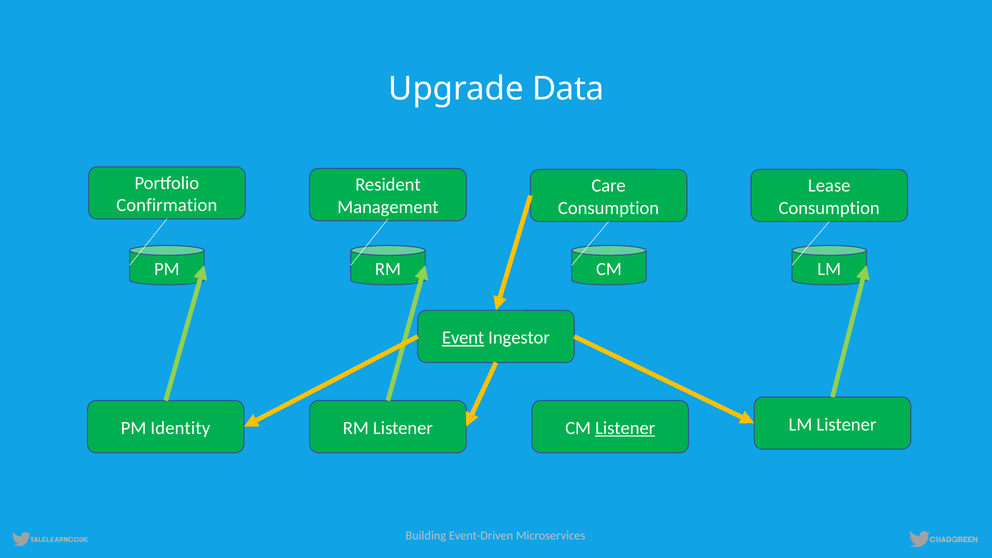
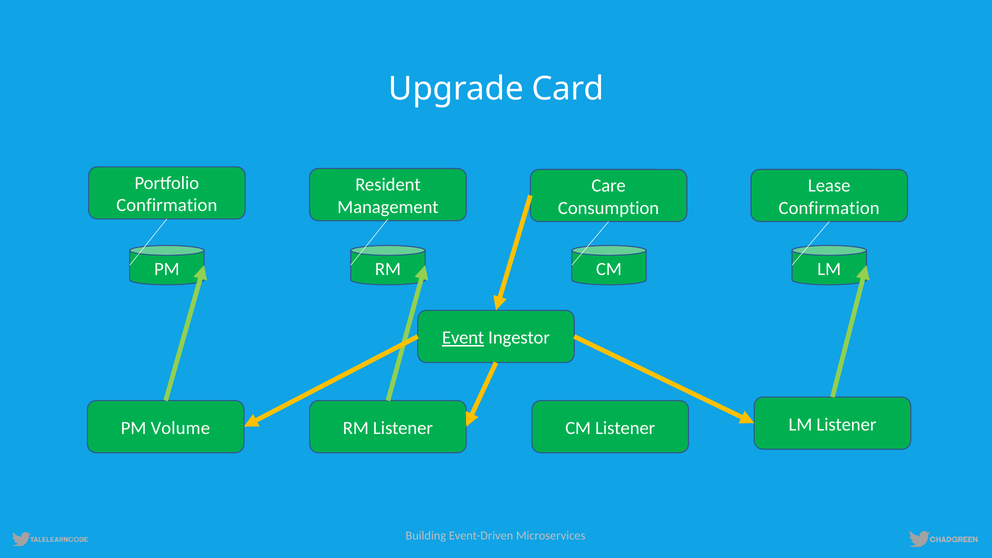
Data: Data -> Card (568, 89)
Consumption: Consumption -> Confirmation (829, 208)
Identity: Identity -> Volume (180, 428)
Listener underline: present -> none (625, 428)
